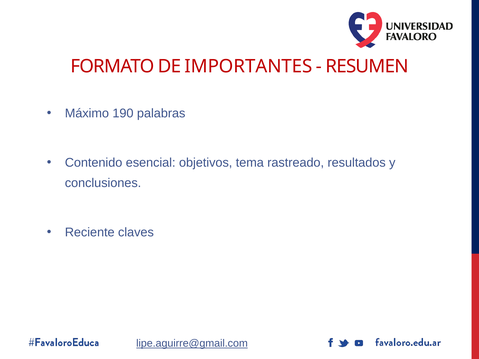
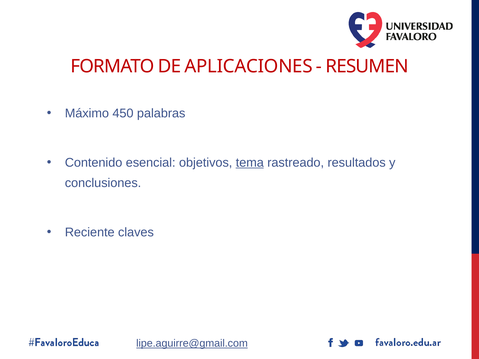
IMPORTANTES: IMPORTANTES -> APLICACIONES (249, 66)
190: 190 -> 450 (123, 114)
tema underline: none -> present (250, 163)
